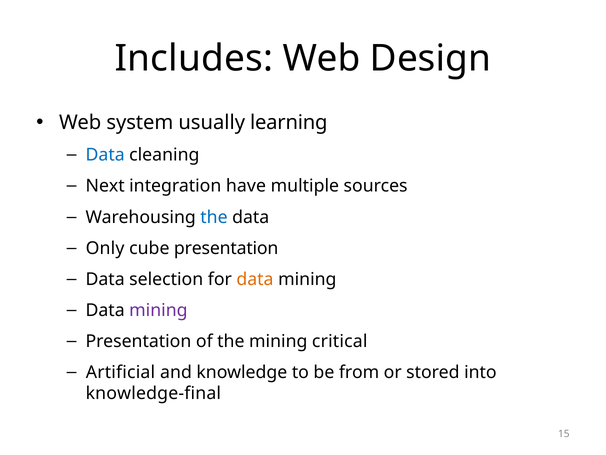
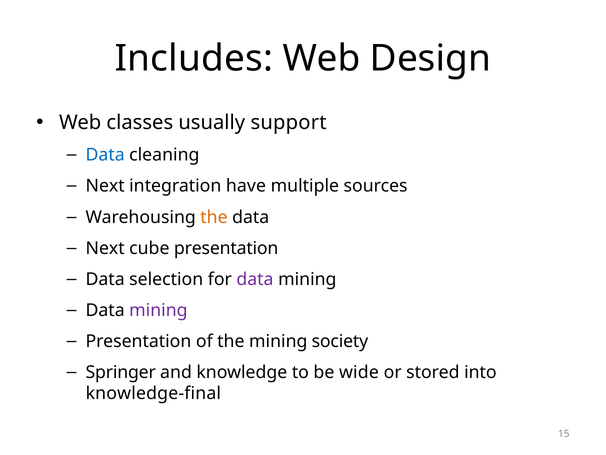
system: system -> classes (140, 123)
learning: learning -> support (289, 123)
the colour: blue -> orange (214, 217)
Only: Only -> Next (105, 248)
data colour: orange -> purple (255, 279)
critical: critical -> society (340, 341)
Artificial: Artificial -> Springer (121, 372)
from: from -> wide (359, 372)
